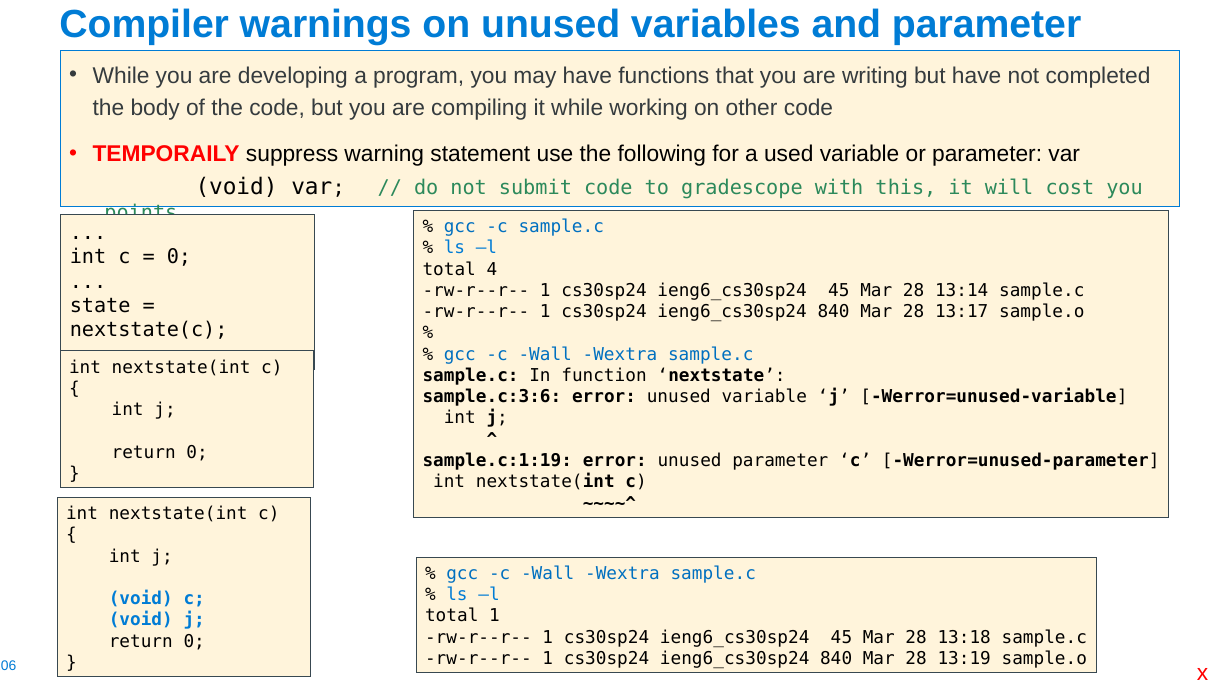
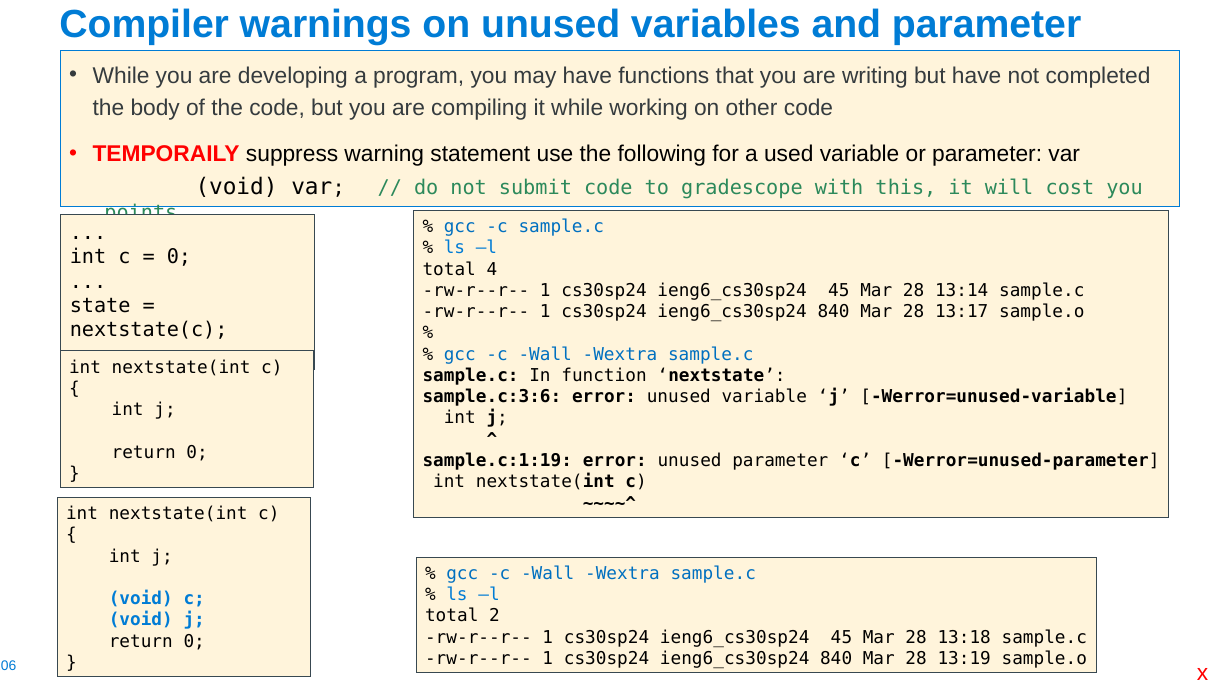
total 1: 1 -> 2 (494, 616)
